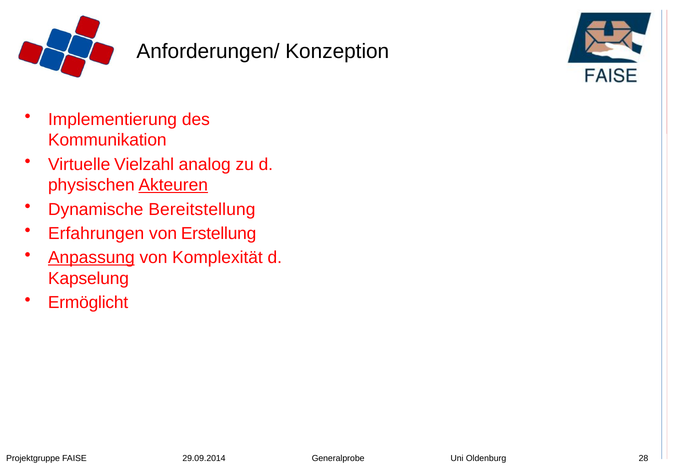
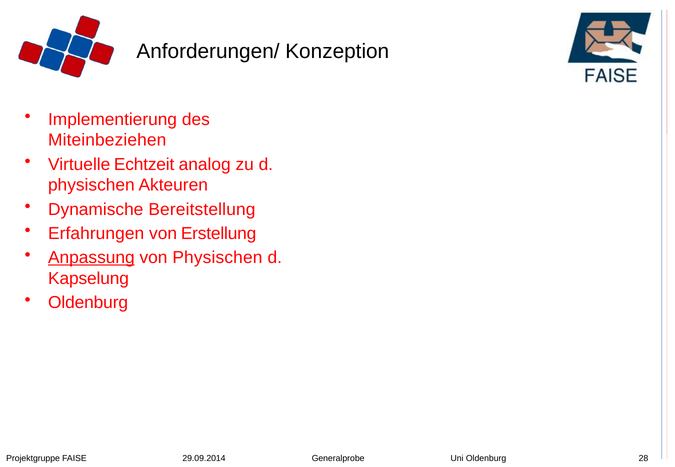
Kommunikation: Kommunikation -> Miteinbeziehen (107, 140)
Vielzahl: Vielzahl -> Echtzeit (144, 164)
Akteuren underline: present -> none (173, 185)
von Komplexität: Komplexität -> Physischen (217, 258)
Ermöglicht: Ermöglicht -> Oldenburg (88, 303)
